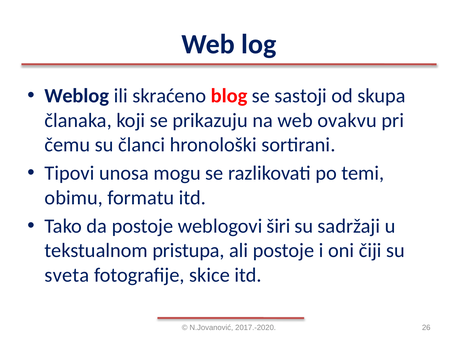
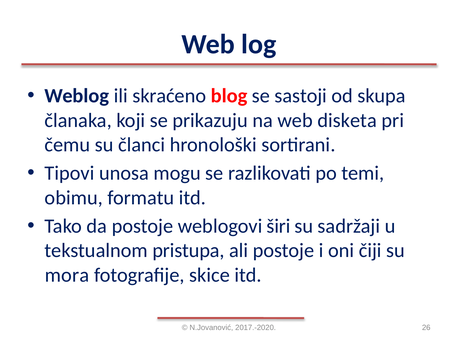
ovakvu: ovakvu -> disketa (347, 121)
sveta: sveta -> mora (67, 275)
